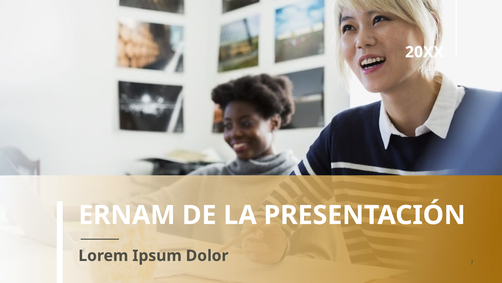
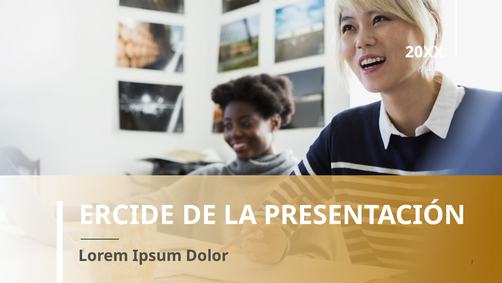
ERNAM: ERNAM -> ERCIDE (127, 215)
